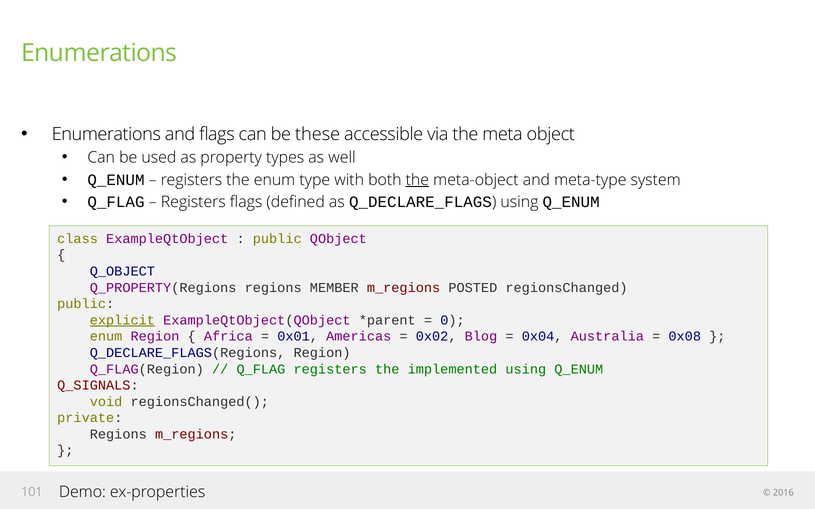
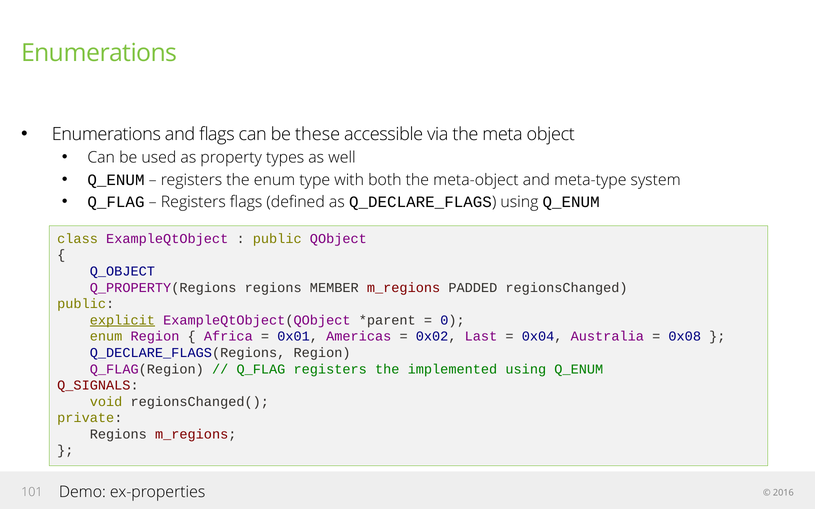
the underline: present -> none (417, 180)
POSTED: POSTED -> PADDED (473, 288)
Blog: Blog -> Last (481, 337)
